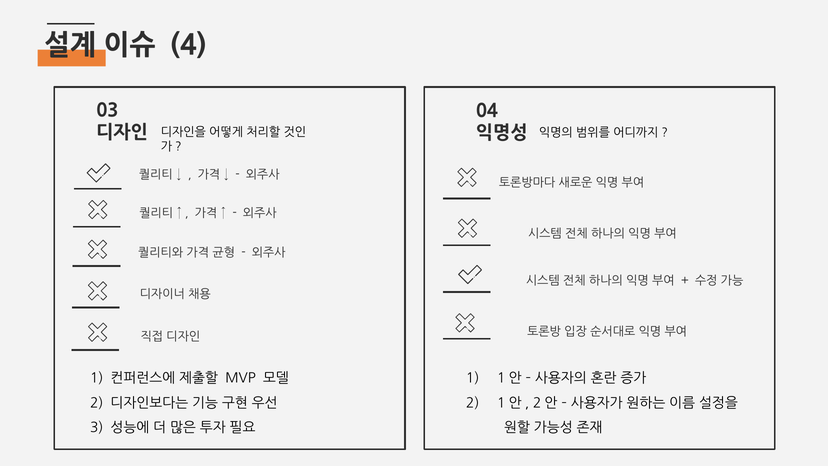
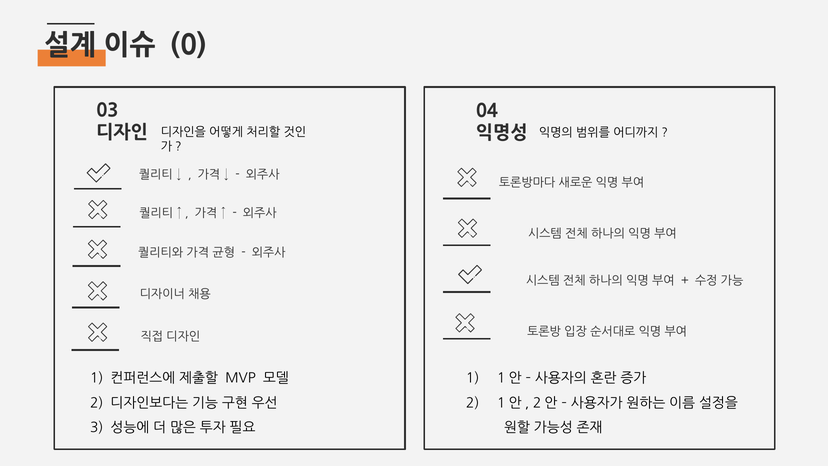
4: 4 -> 0 (189, 45)
